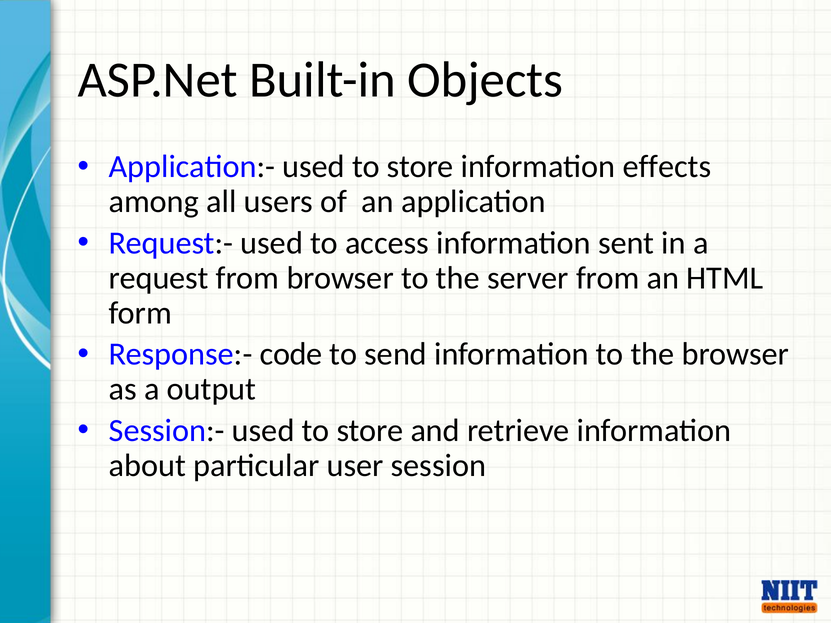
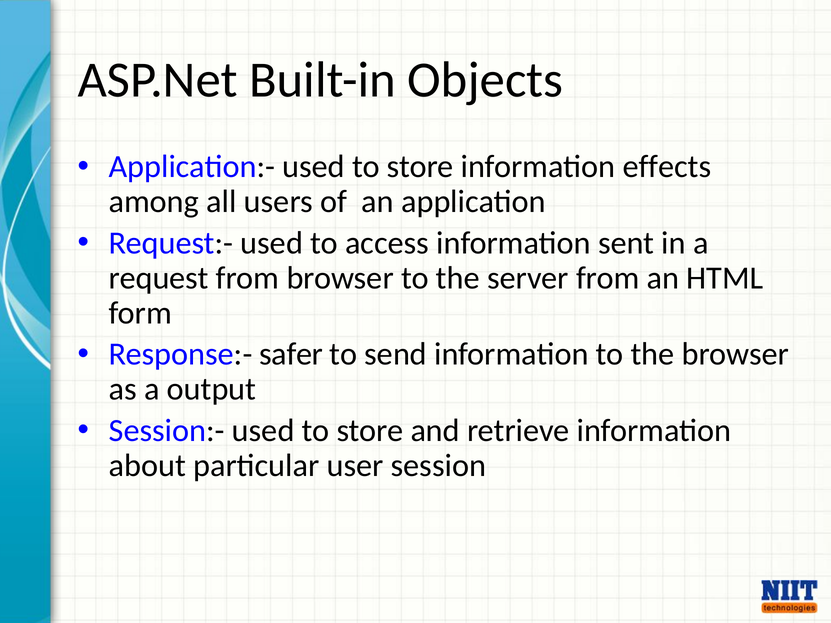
code: code -> safer (291, 354)
